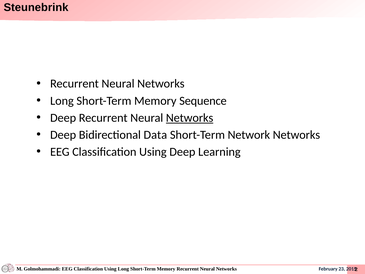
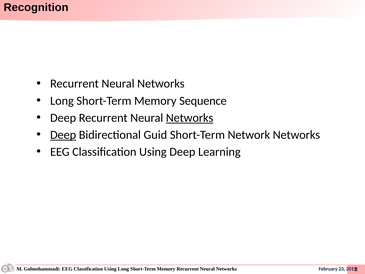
Steunebrink: Steunebrink -> Recognition (36, 7)
Deep underline: none -> present (63, 135)
Data: Data -> Guid (155, 135)
